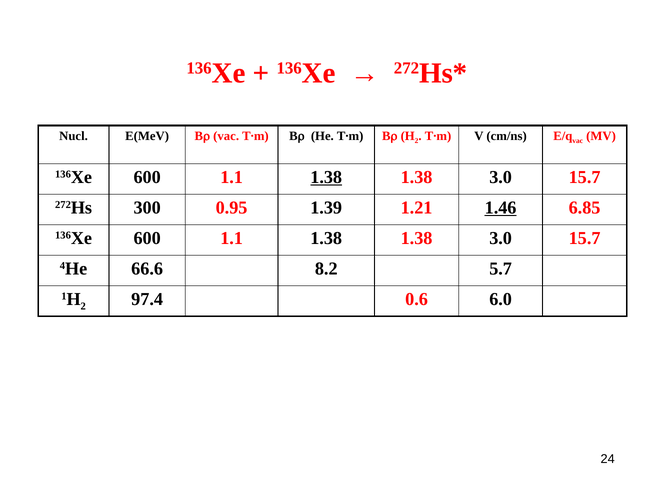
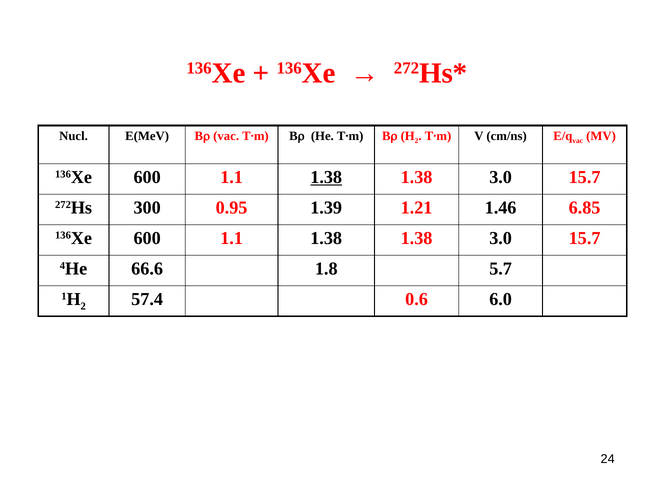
1.46 underline: present -> none (501, 208)
8.2: 8.2 -> 1.8 (326, 268)
97.4: 97.4 -> 57.4 (147, 299)
